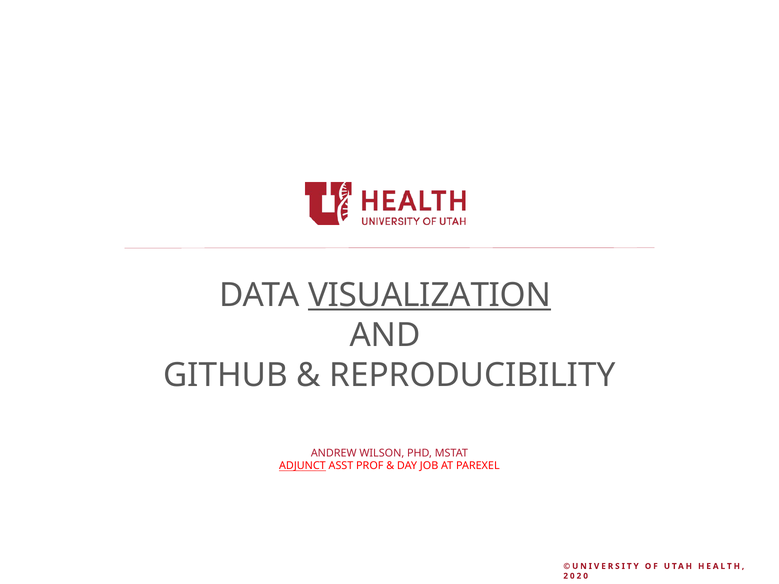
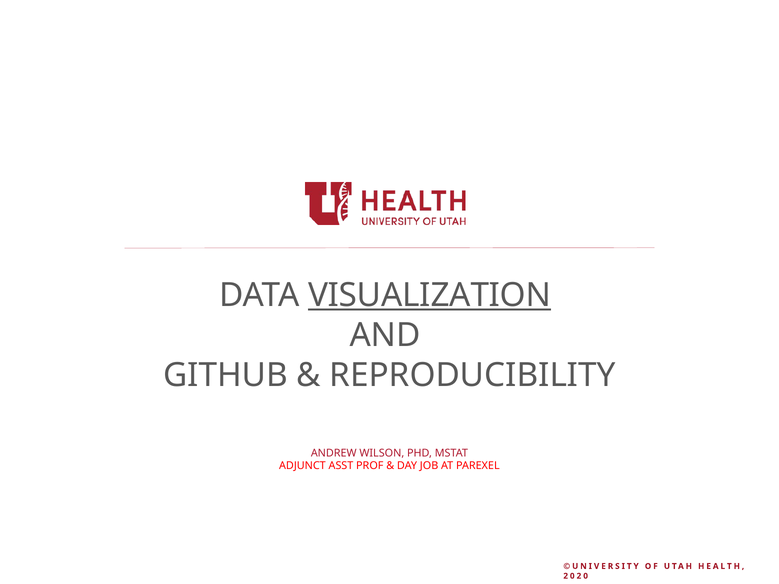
ADJUNCT underline: present -> none (302, 466)
